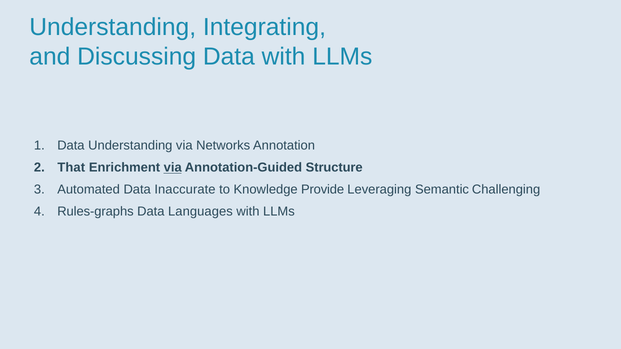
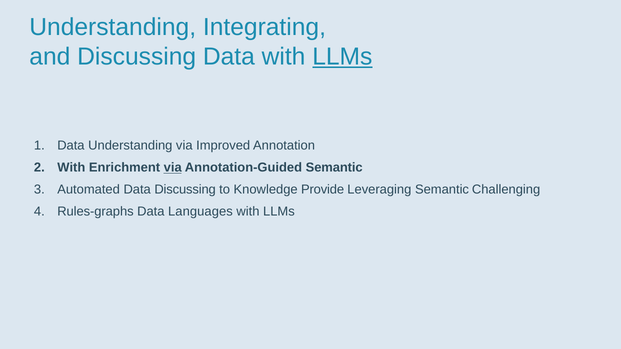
LLMs underline: none -> present (342, 57)
Networks: Networks -> Improved (223, 146)
That: That -> With (71, 168)
Annotation-Guided Structure: Structure -> Semantic (334, 168)
Data Inaccurate: Inaccurate -> Discussing (185, 190)
